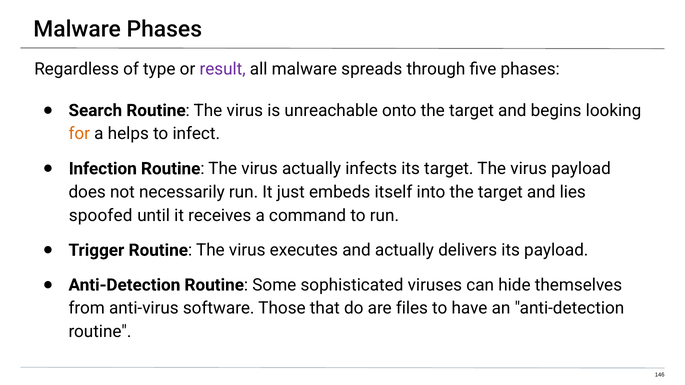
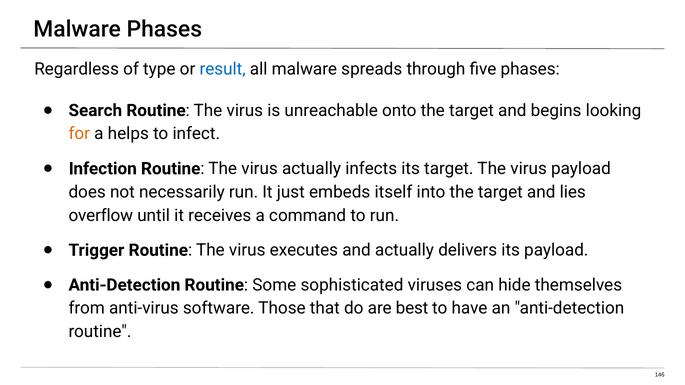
result colour: purple -> blue (223, 69)
spoofed: spoofed -> overflow (101, 216)
files: files -> best (412, 309)
